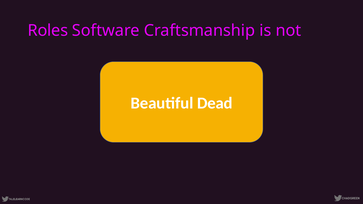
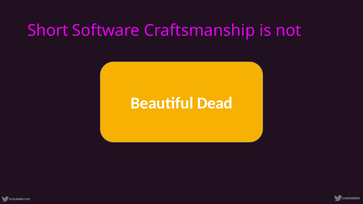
Roles: Roles -> Short (48, 30)
